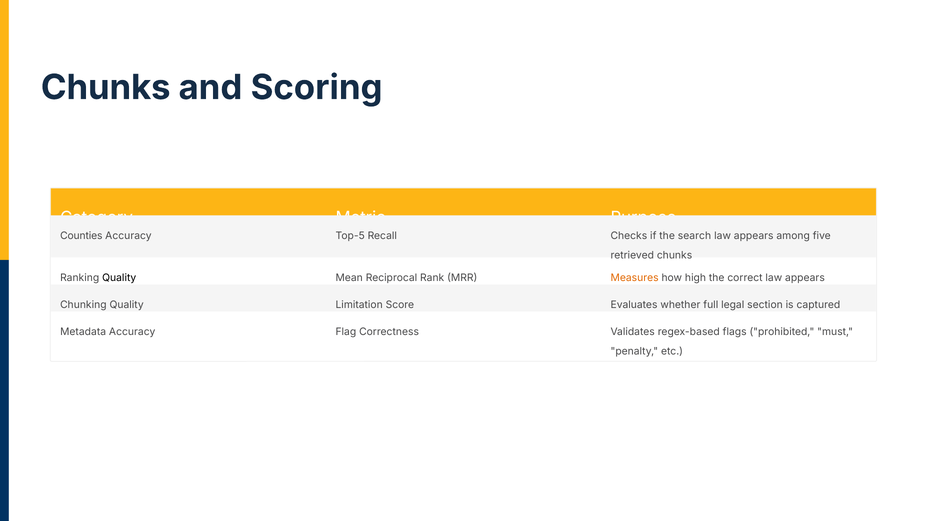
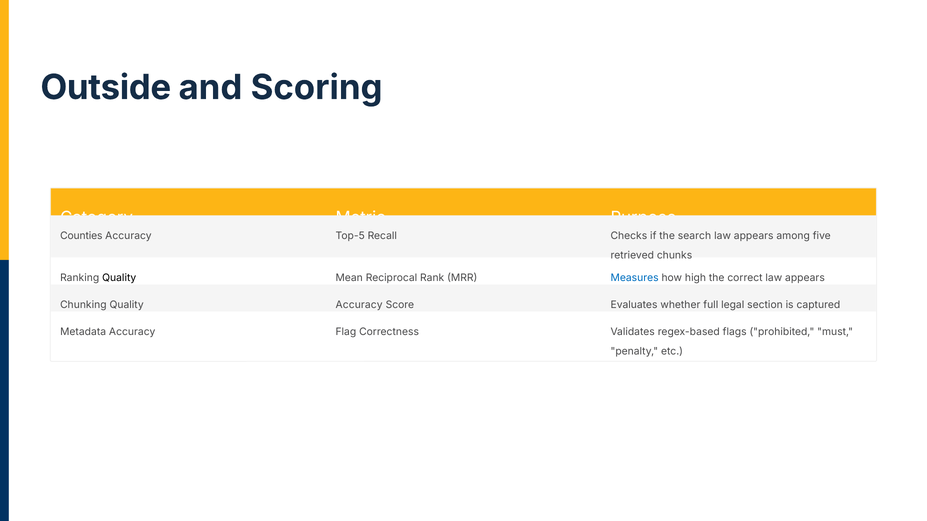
Chunks: Chunks -> Outside (106, 88)
Measures colour: orange -> blue (635, 278)
Quality Limitation: Limitation -> Accuracy (359, 305)
